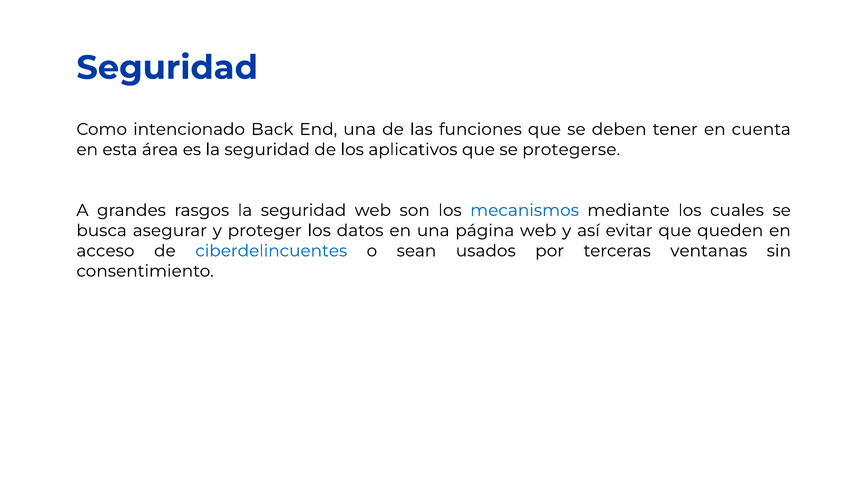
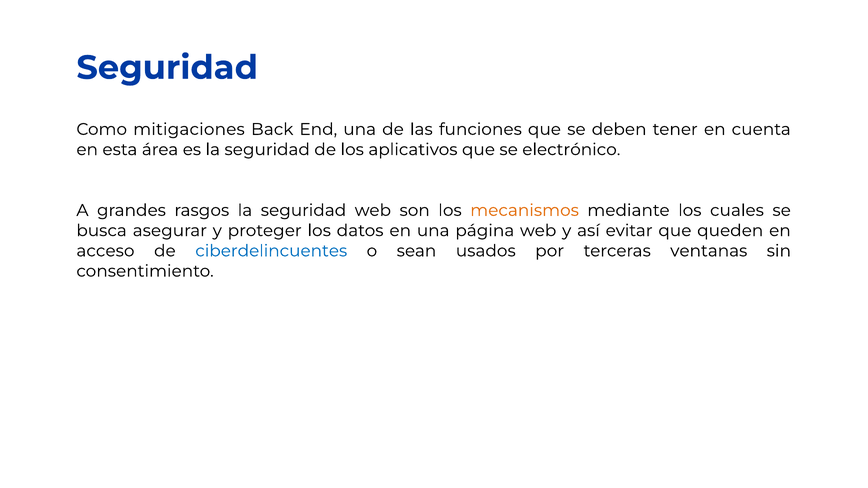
intencionado: intencionado -> mitigaciones (189, 129)
protegerse: protegerse -> electrónico (571, 150)
mecanismos colour: blue -> orange (525, 210)
